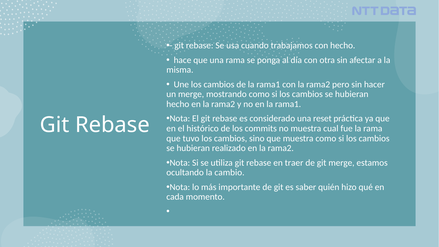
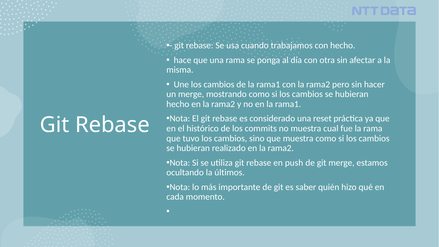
traer: traer -> push (294, 163)
cambio: cambio -> últimos (230, 173)
